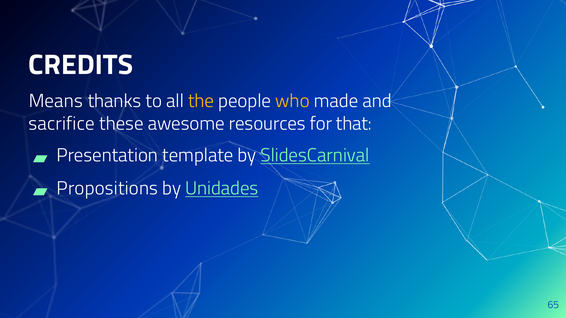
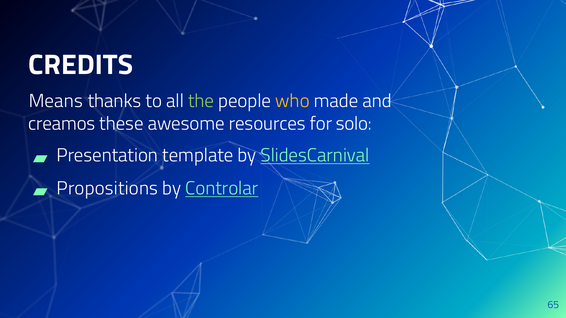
the colour: yellow -> light green (201, 101)
sacrifice: sacrifice -> creamos (62, 124)
that: that -> solo (354, 124)
Unidades: Unidades -> Controlar (222, 188)
